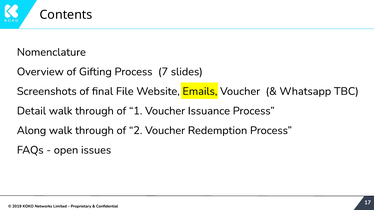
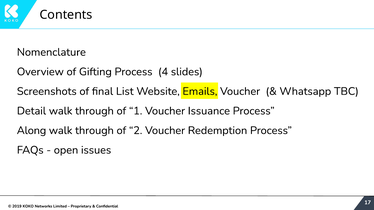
7: 7 -> 4 (163, 72)
File: File -> List (125, 91)
